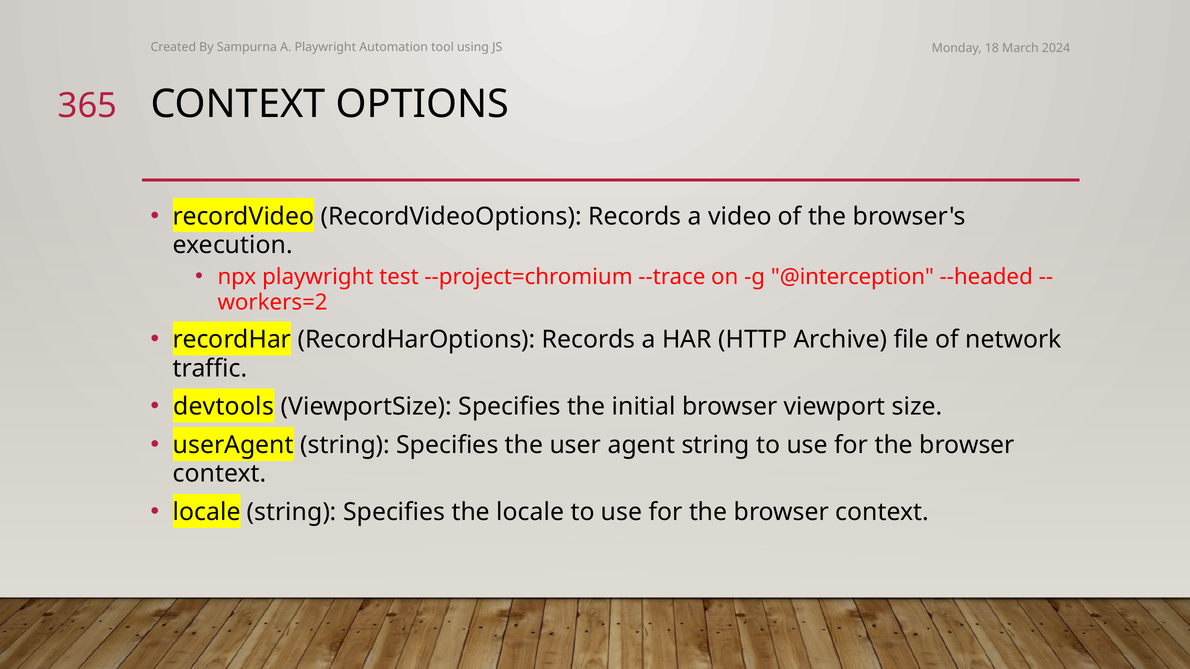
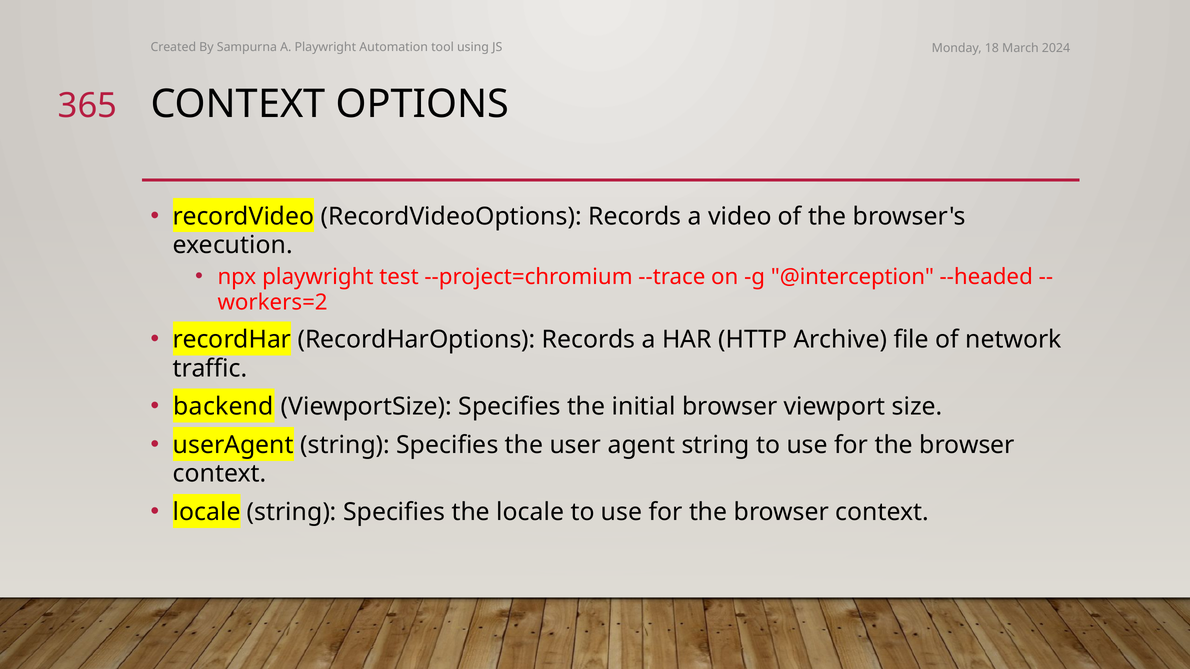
devtools: devtools -> backend (224, 407)
